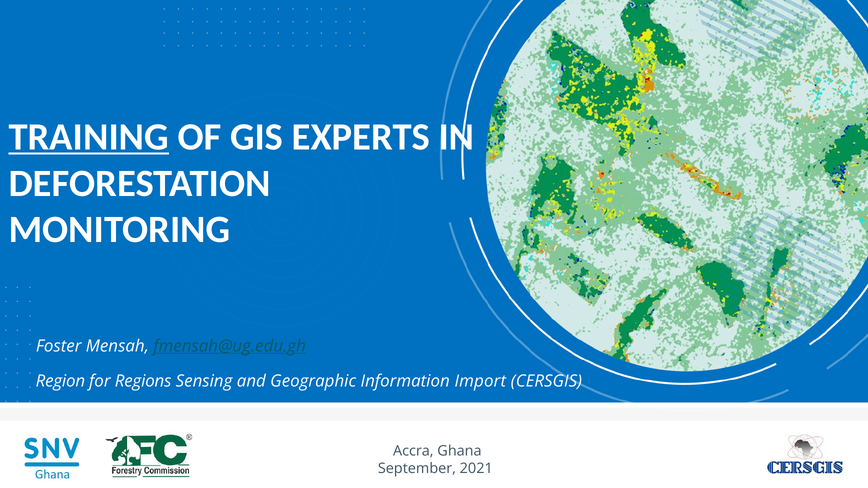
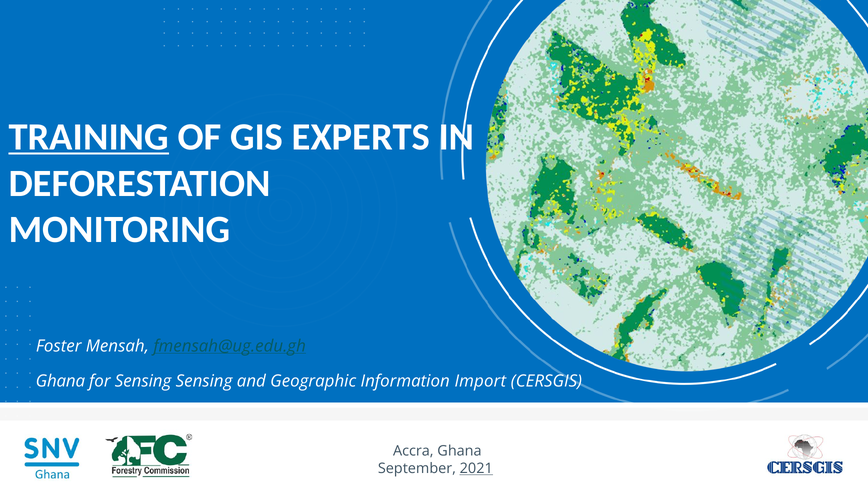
Region: Region -> Ghana (60, 382)
for Regions: Regions -> Sensing (143, 382)
2021 underline: none -> present (476, 469)
